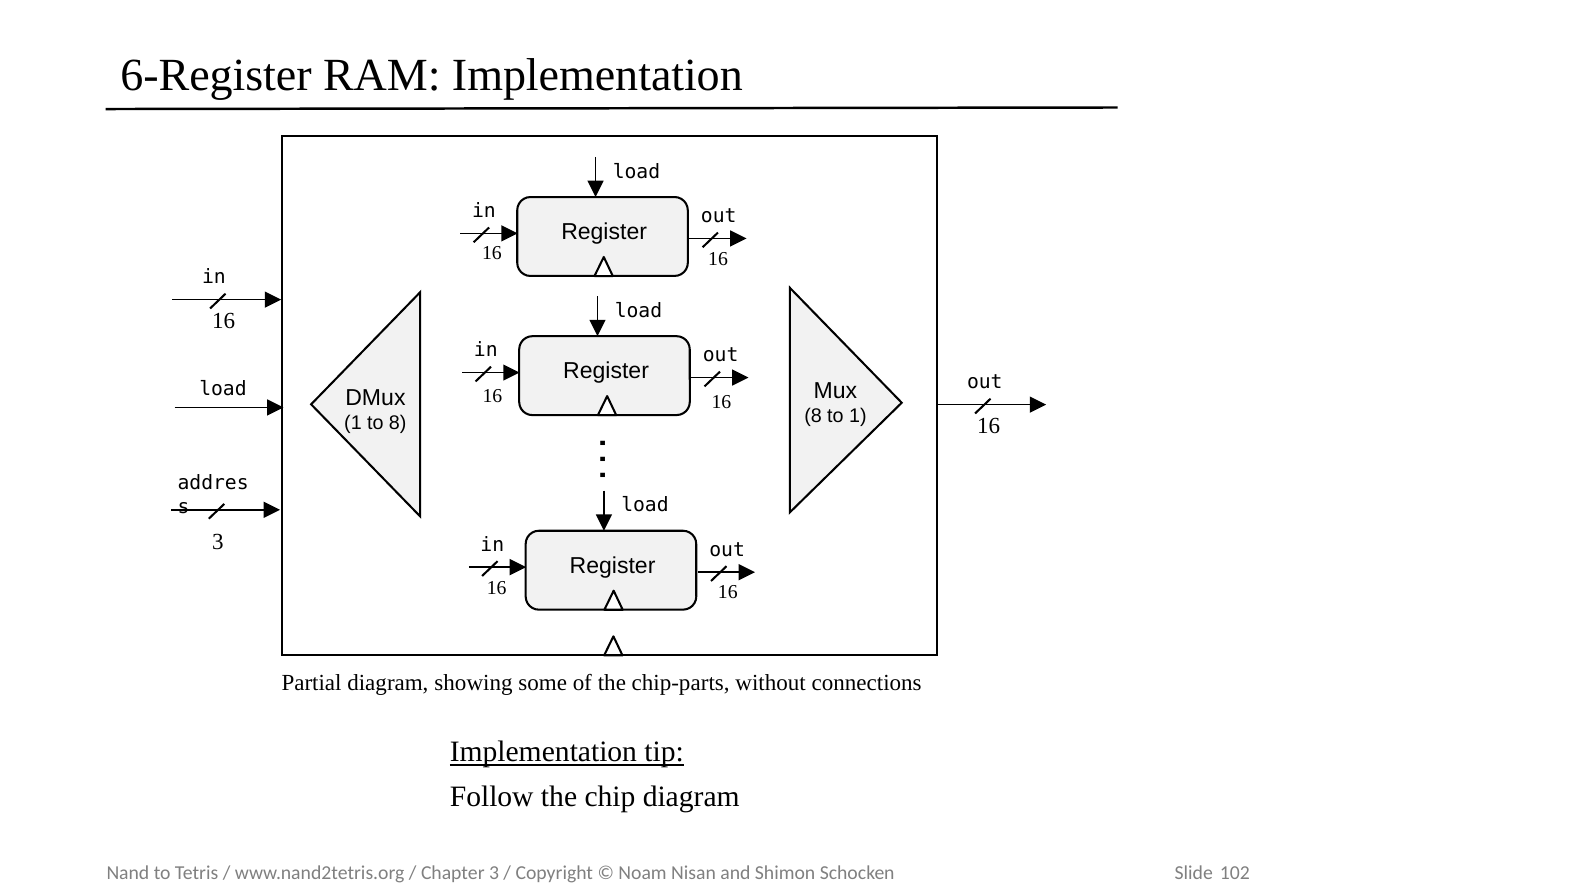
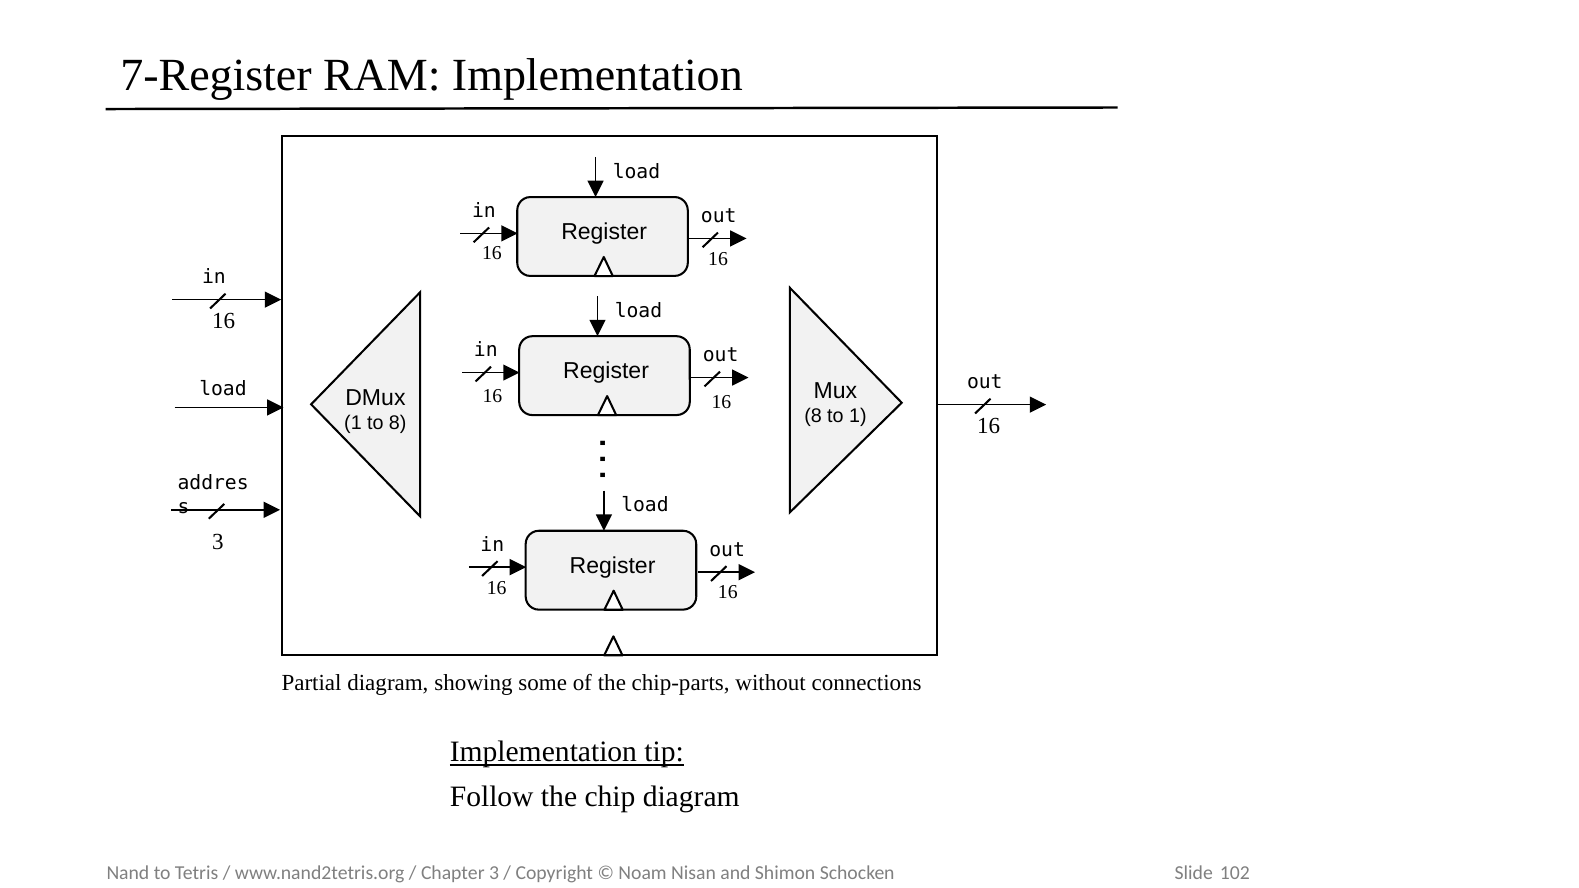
6-Register: 6-Register -> 7-Register (216, 76)
